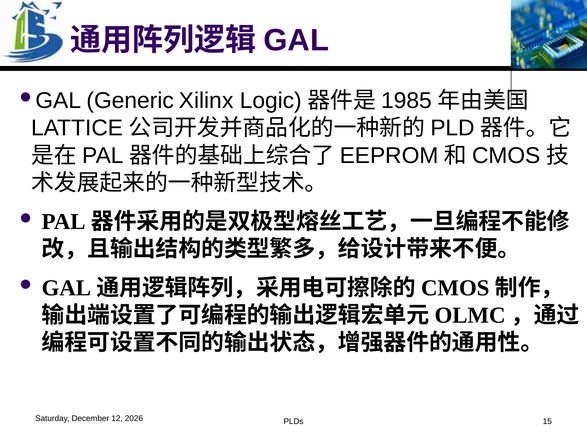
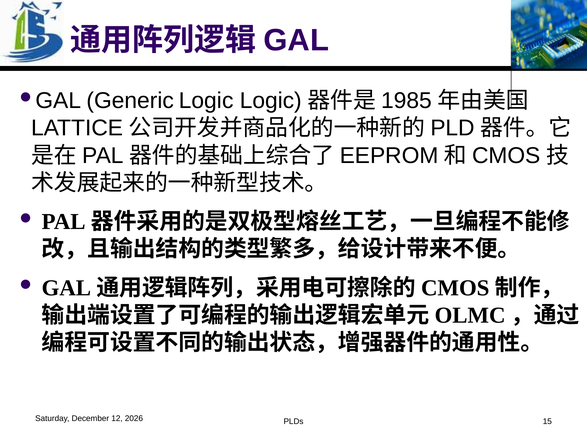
Generic Xilinx: Xilinx -> Logic (206, 101)
